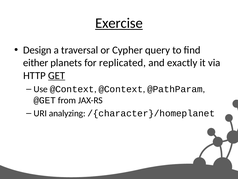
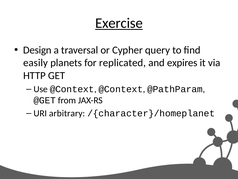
either: either -> easily (36, 63)
exactly: exactly -> expires (182, 63)
GET underline: present -> none (57, 75)
analyzing: analyzing -> arbitrary (67, 113)
